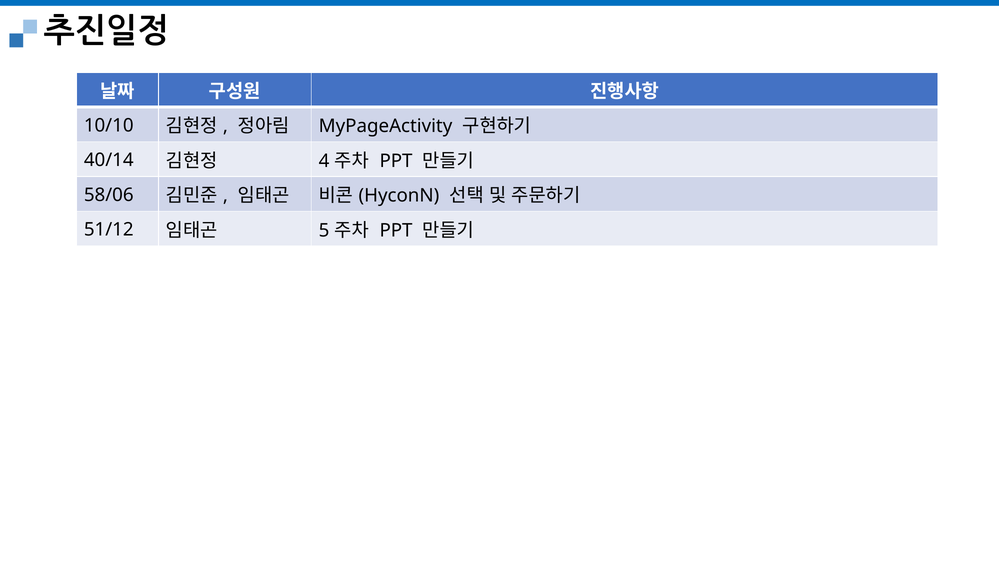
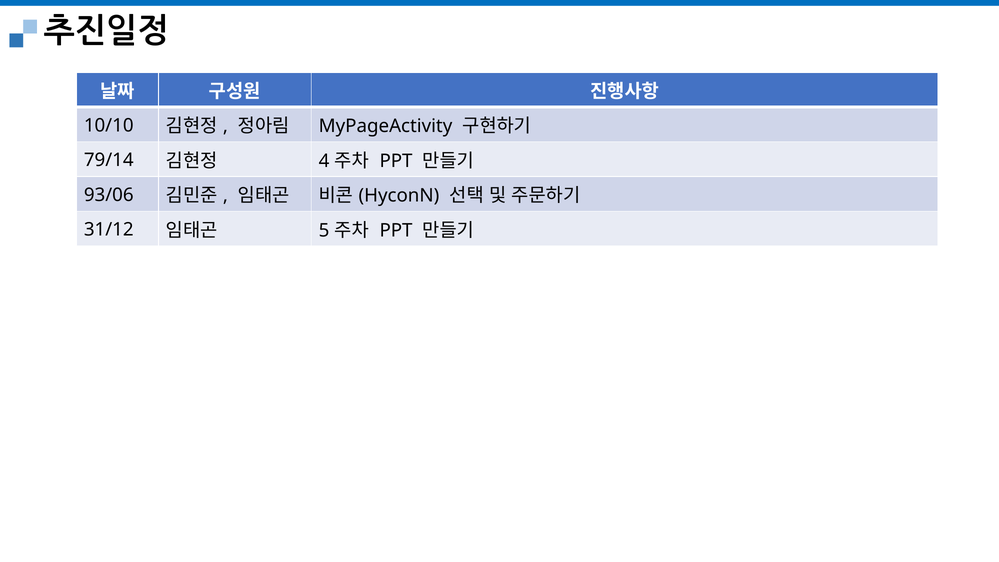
40/14: 40/14 -> 79/14 (109, 160)
58/06: 58/06 -> 93/06 (109, 195)
51/12: 51/12 -> 31/12 (109, 230)
